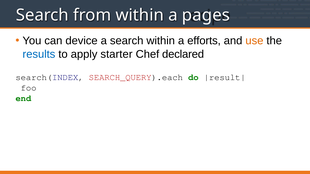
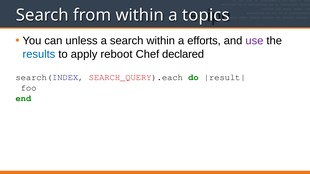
pages: pages -> topics (206, 15)
device: device -> unless (82, 41)
use colour: orange -> purple (254, 41)
starter: starter -> reboot (116, 54)
